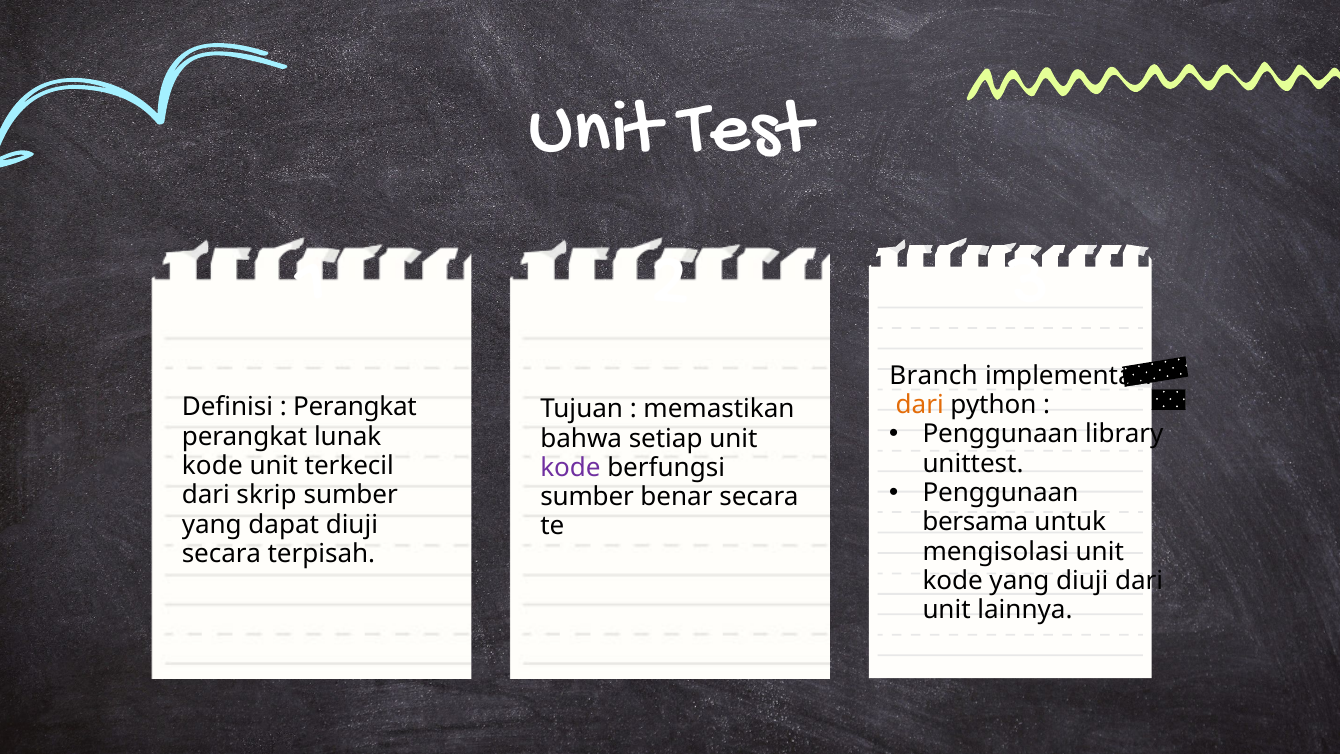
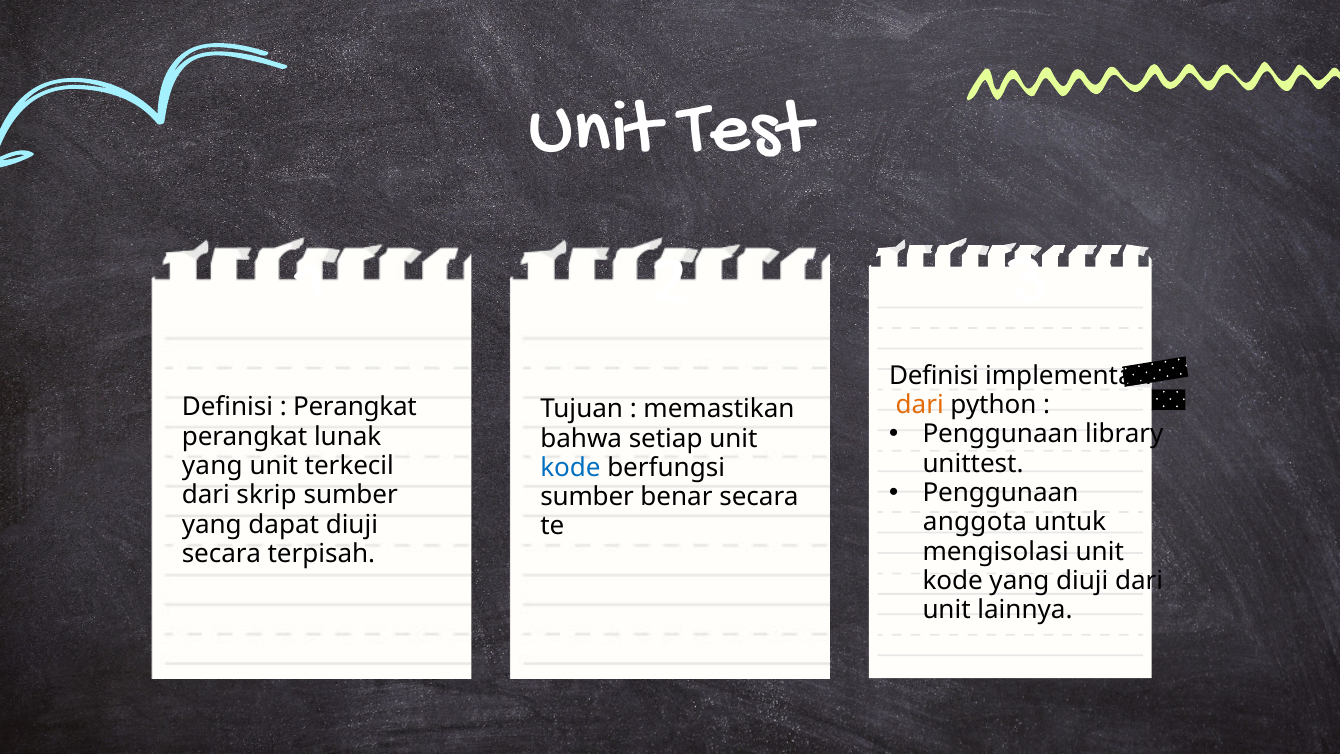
Branch: Branch -> Definisi (934, 376)
kode: kode -> yang (212, 466)
kode colour: purple -> blue (570, 468)
bersama: bersama -> anggota (975, 522)
